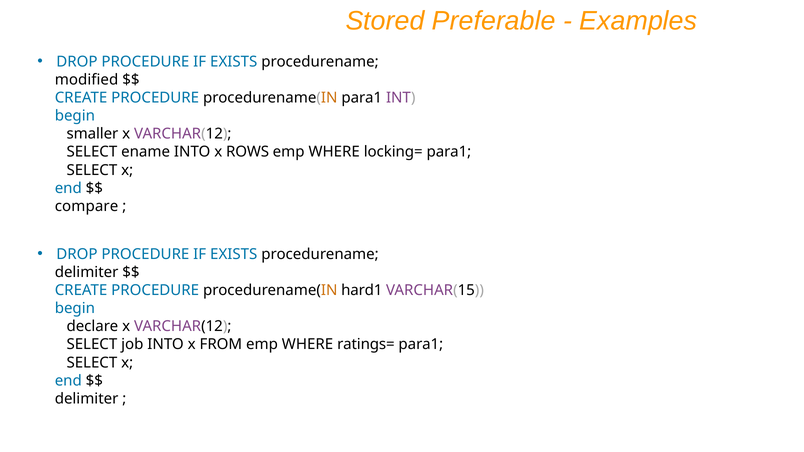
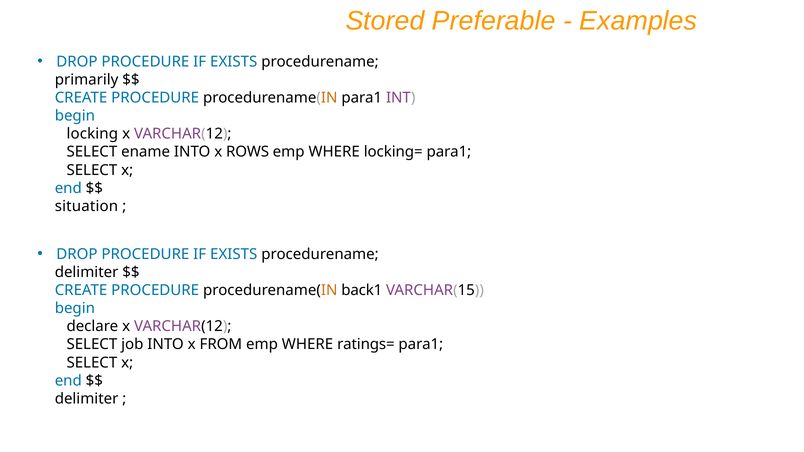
modified: modified -> primarily (87, 80)
smaller: smaller -> locking (92, 134)
compare: compare -> situation (86, 206)
hard1: hard1 -> back1 (362, 290)
